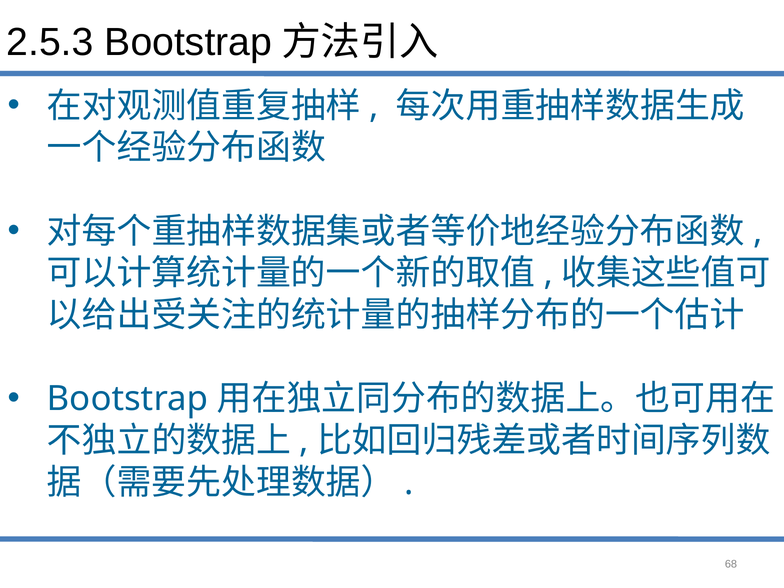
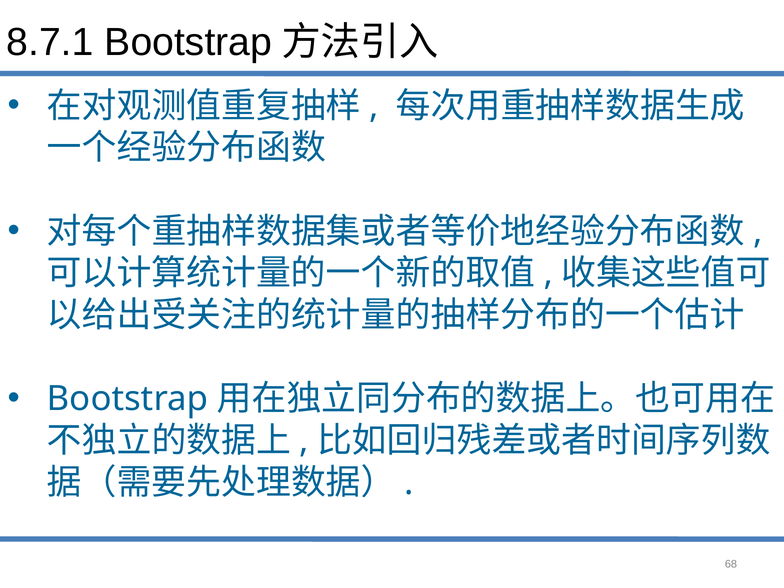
2.5.3: 2.5.3 -> 8.7.1 (50, 43)
